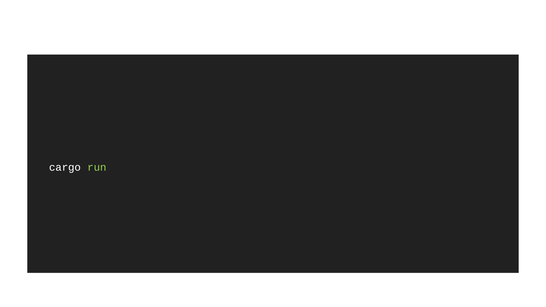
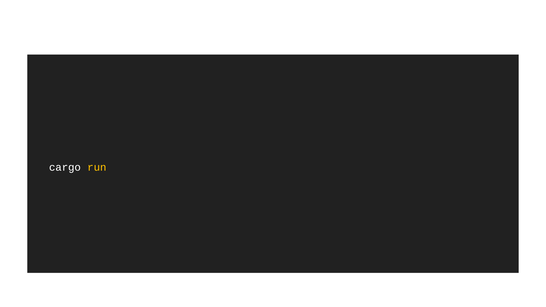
run colour: light green -> yellow (97, 167)
